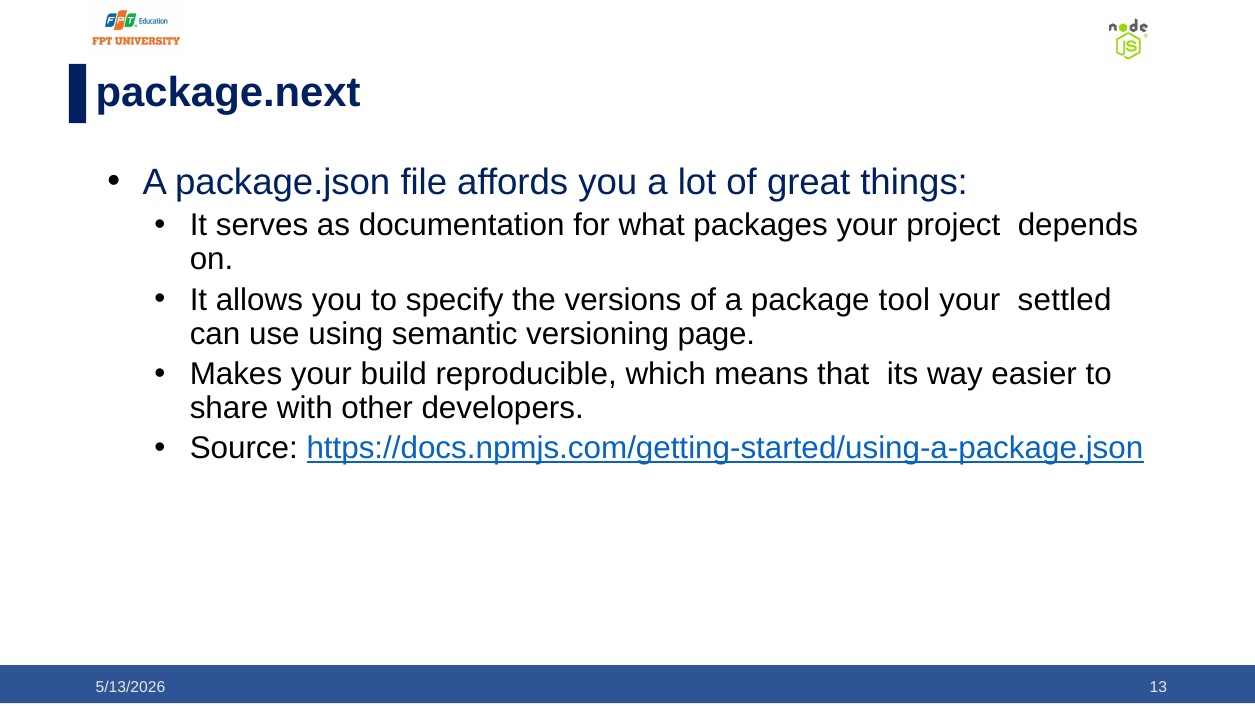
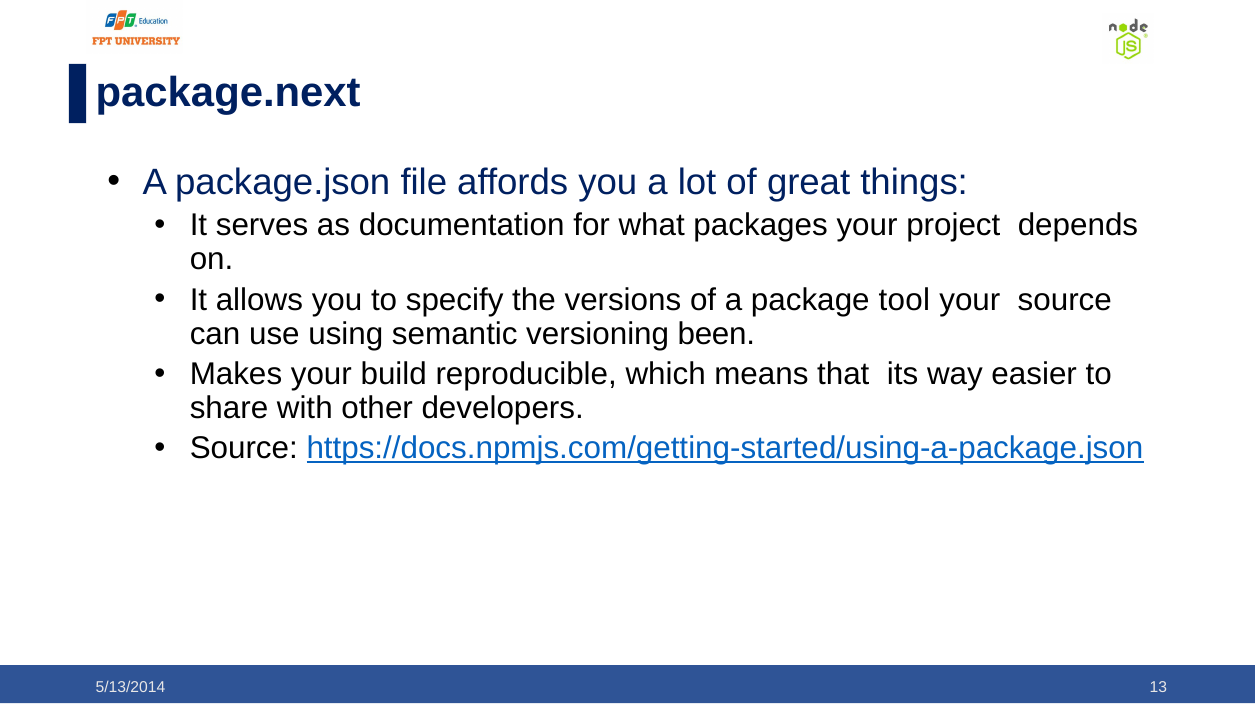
your settled: settled -> source (1065, 300)
page: page -> been (716, 334)
5/13/2026: 5/13/2026 -> 5/13/2014 (130, 687)
